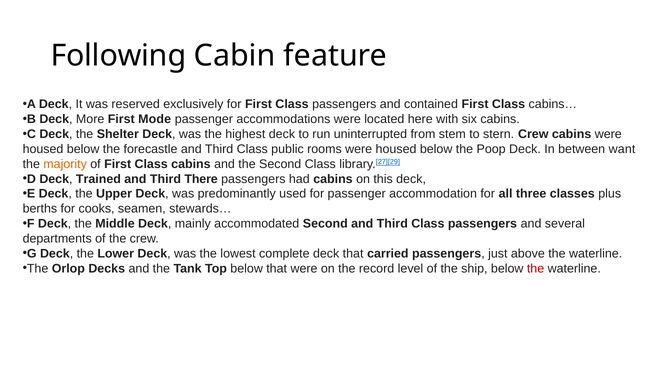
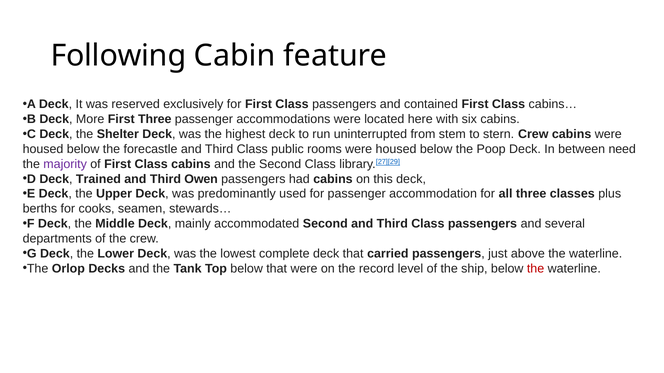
First Mode: Mode -> Three (155, 119)
want: want -> need (622, 149)
majority colour: orange -> purple (65, 164)
There: There -> Owen (201, 179)
